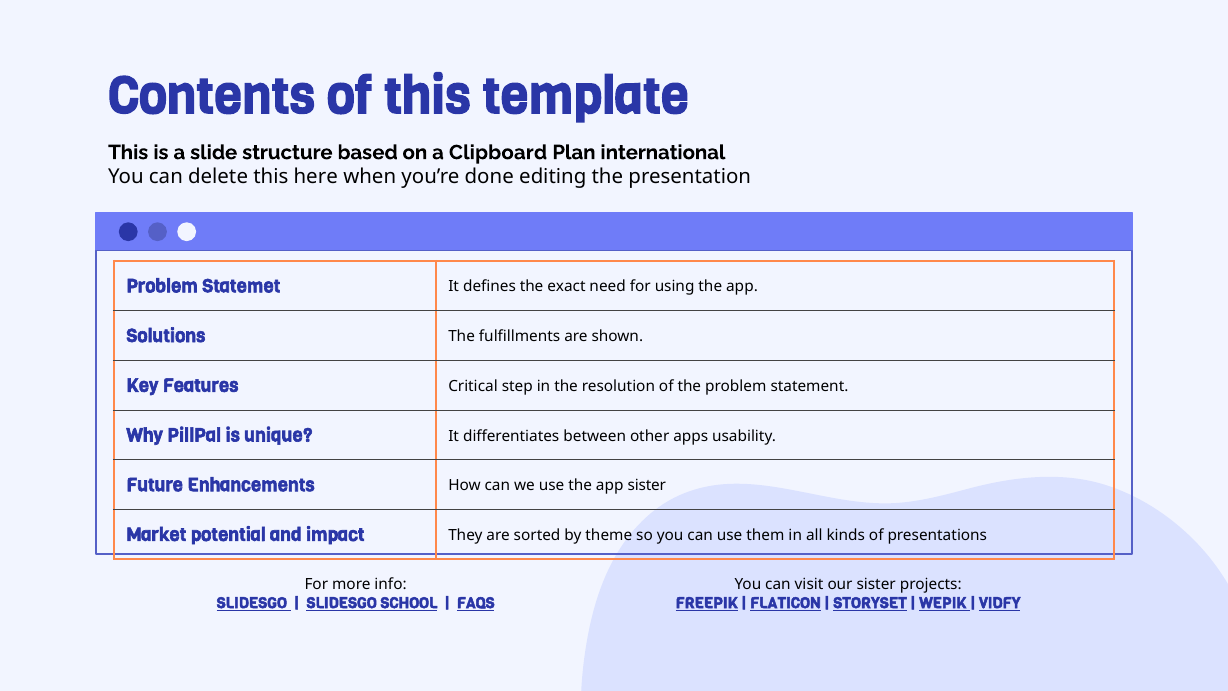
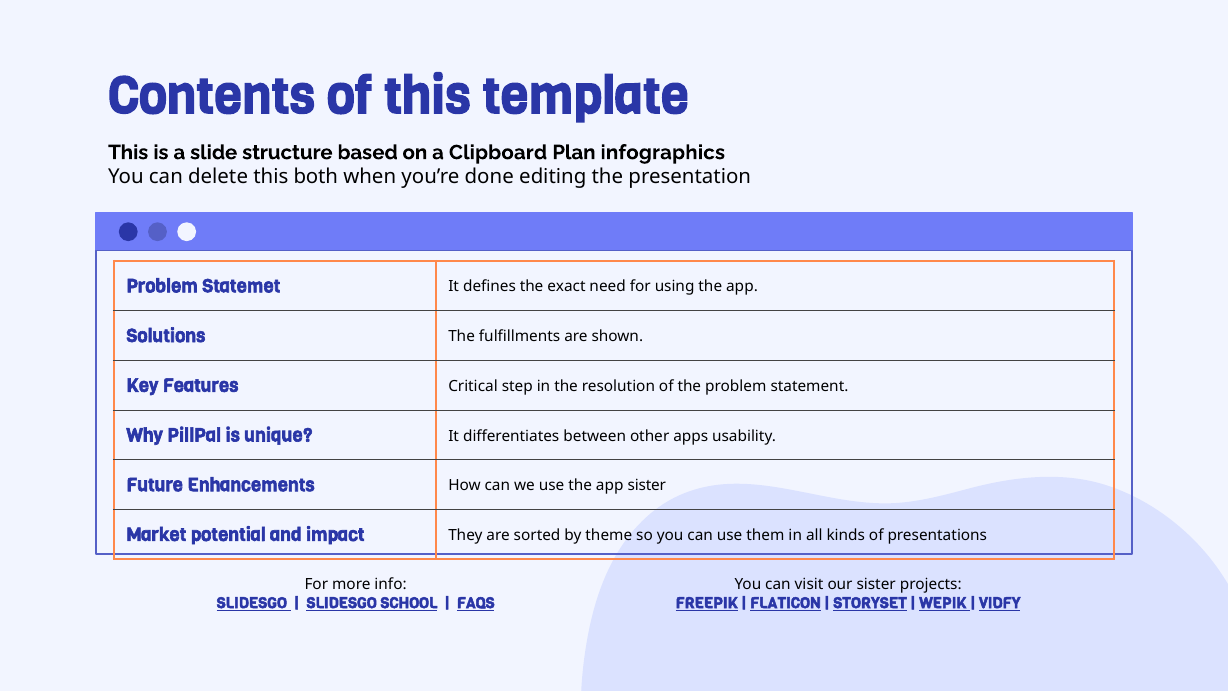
international: international -> infographics (663, 152)
here: here -> both (316, 177)
